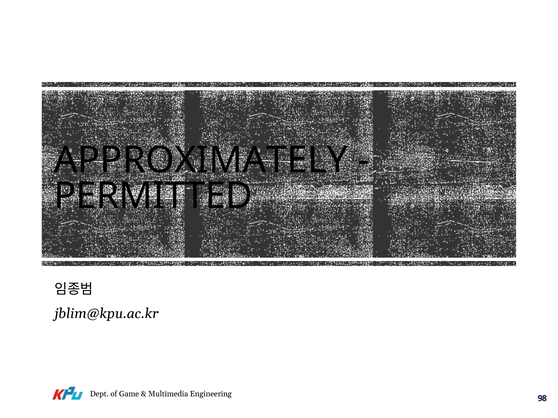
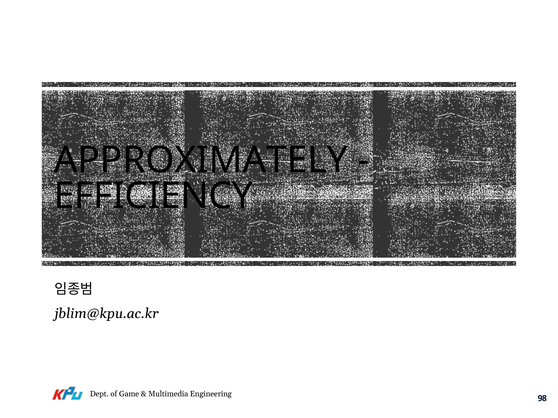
PERMITTED: PERMITTED -> EFFICIENCY (153, 196)
